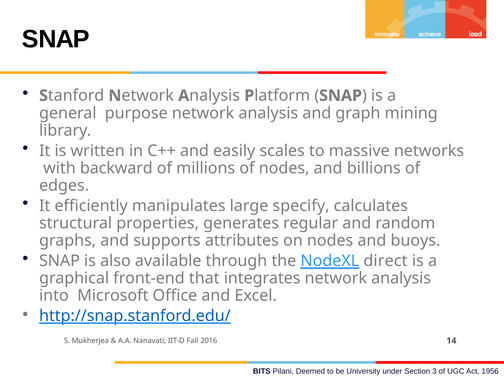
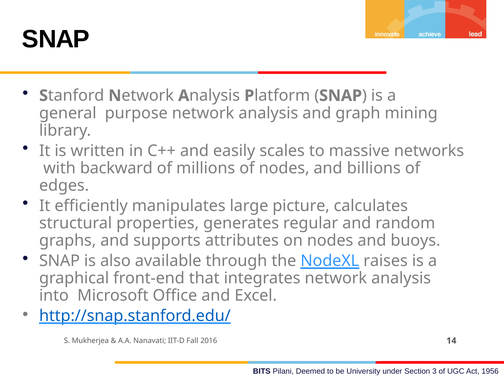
specify: specify -> picture (301, 206)
direct: direct -> raises (386, 261)
